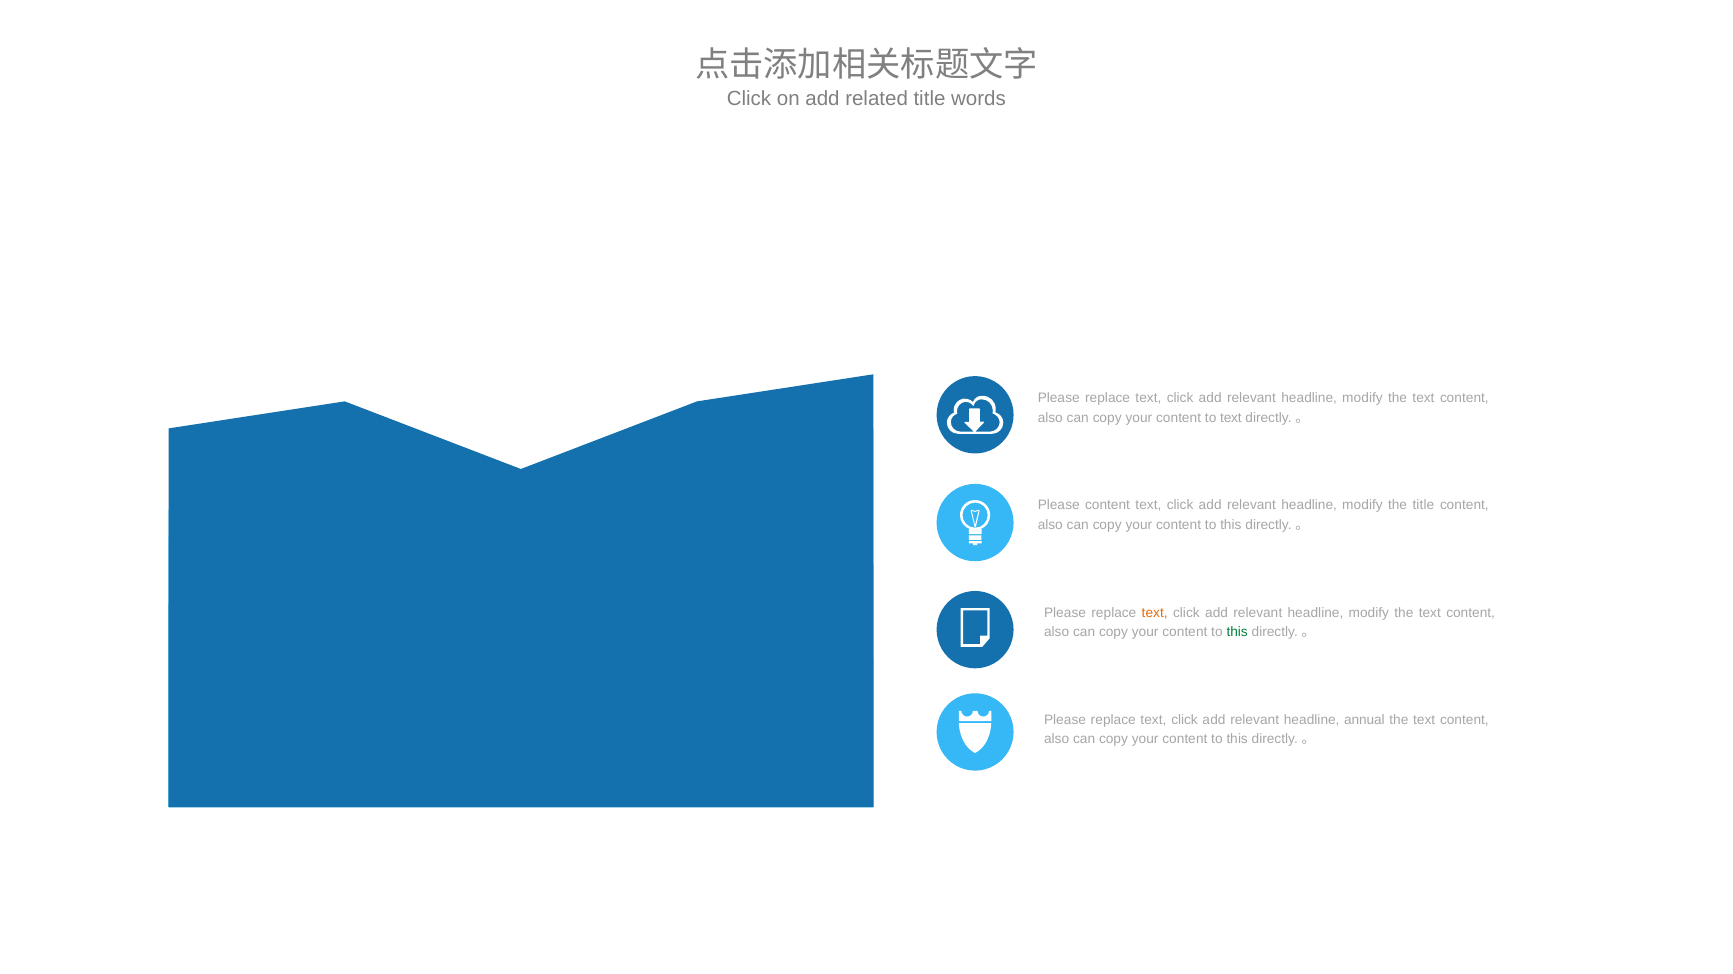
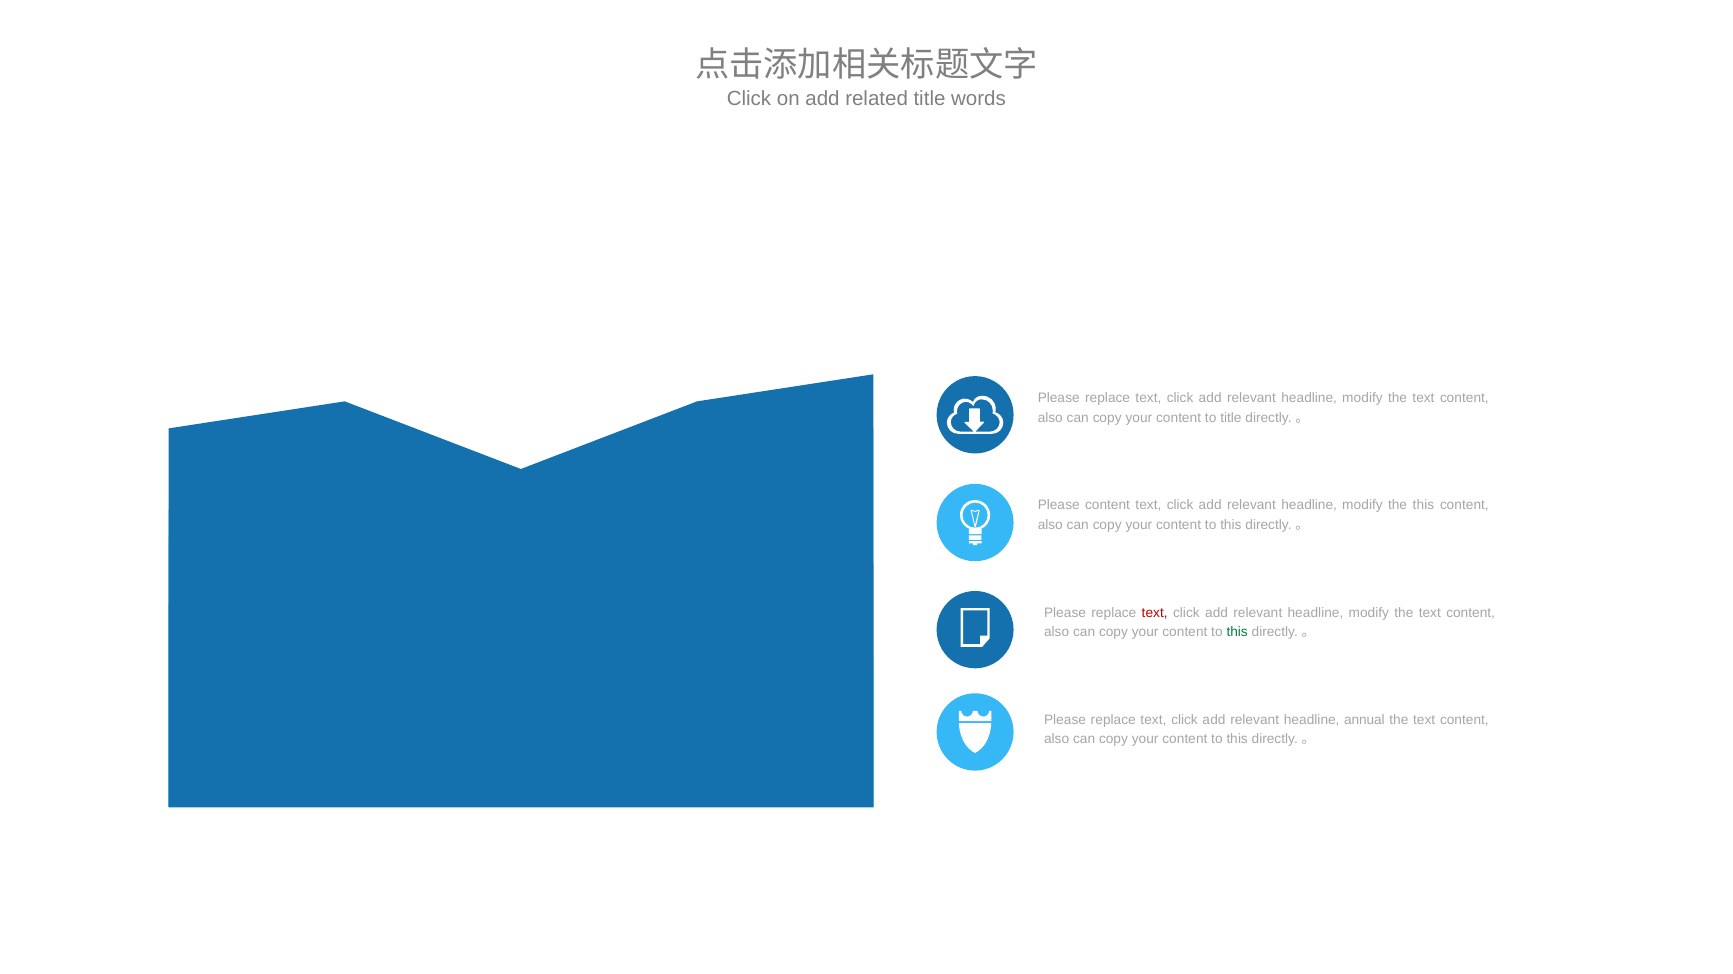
to text: text -> title (1231, 418)
the title: title -> this (1423, 506)
text colour: orange -> red (1155, 613)
